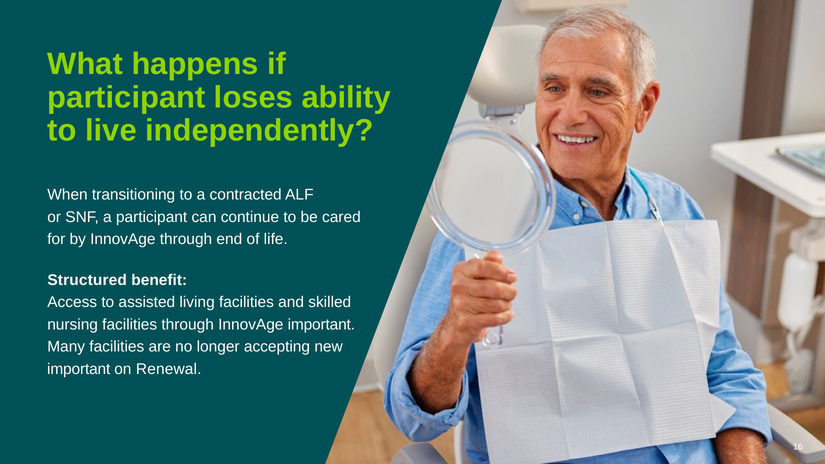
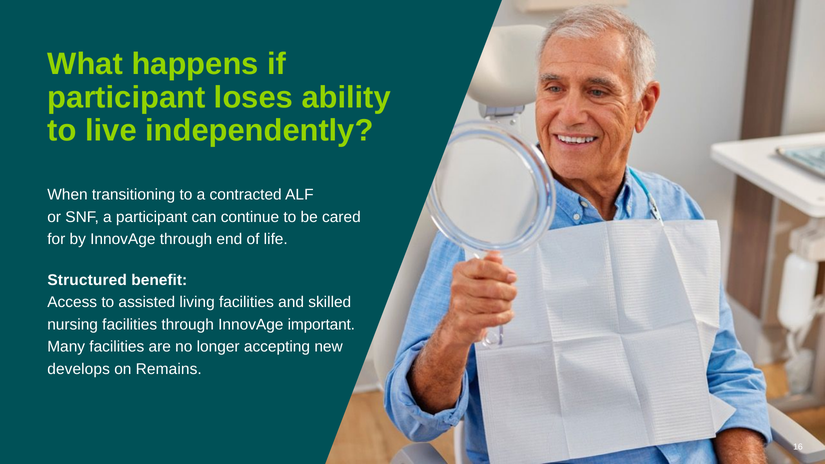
important: important -> develops (79, 369)
Renewal: Renewal -> Remains (169, 369)
